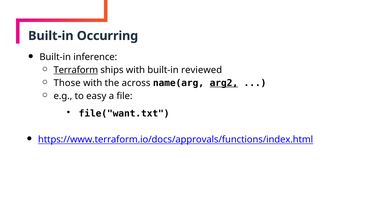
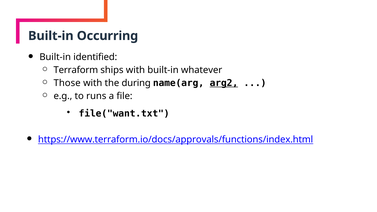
inference: inference -> identified (95, 57)
Terraform underline: present -> none (76, 70)
reviewed: reviewed -> whatever (202, 70)
across: across -> during (136, 83)
easy: easy -> runs (96, 96)
